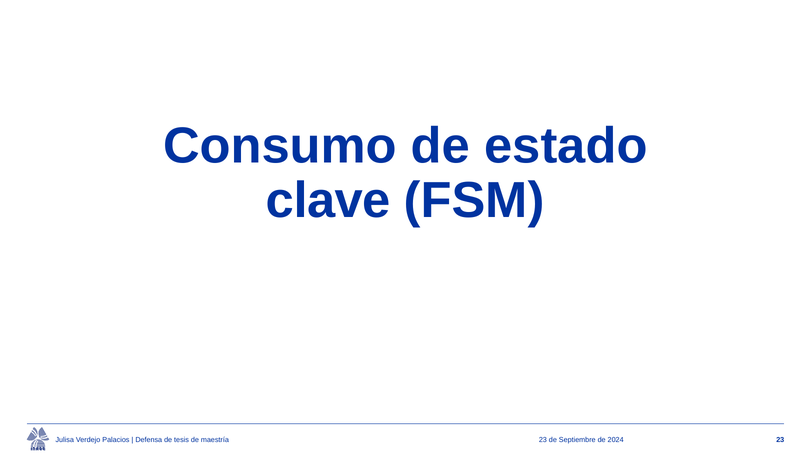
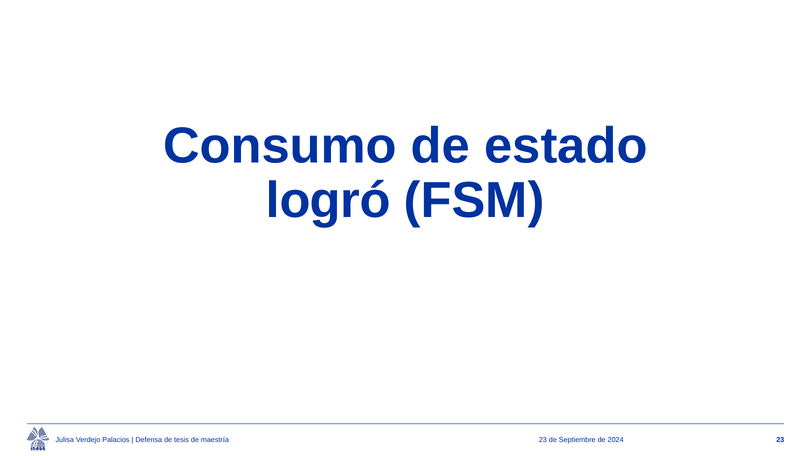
clave: clave -> logró (328, 201)
